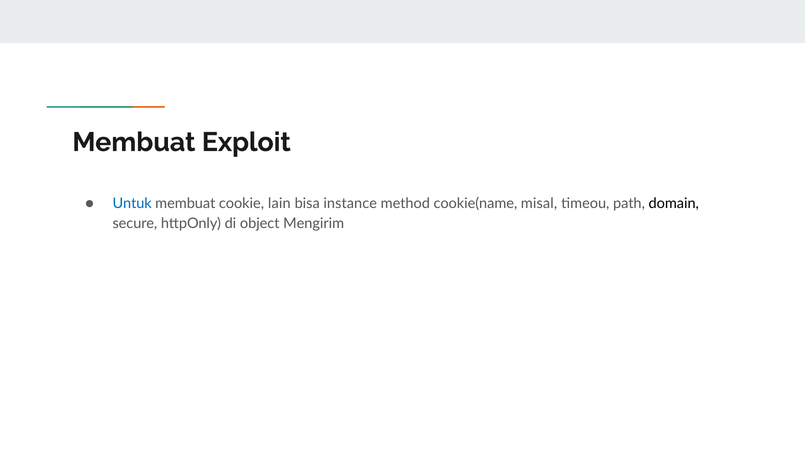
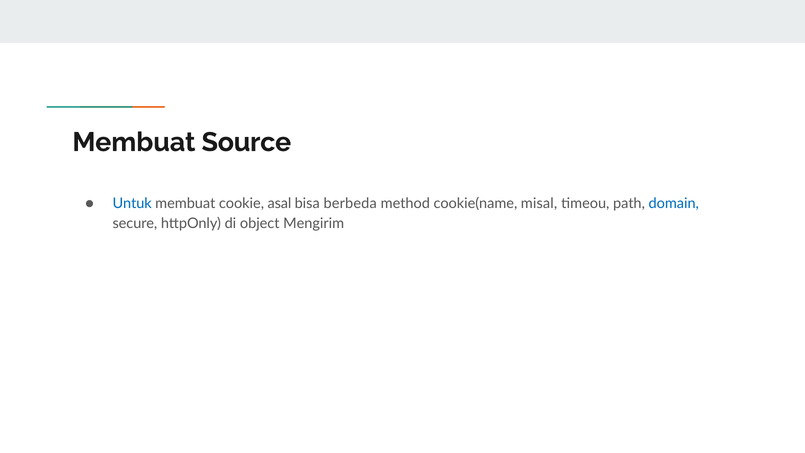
Exploit: Exploit -> Source (246, 142)
lain: lain -> asal (279, 203)
instance: instance -> berbeda (350, 203)
domain colour: black -> blue (674, 203)
